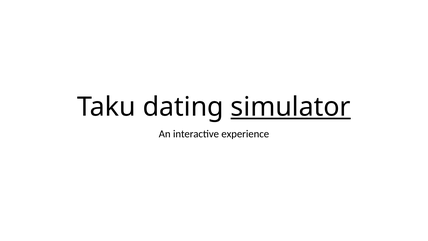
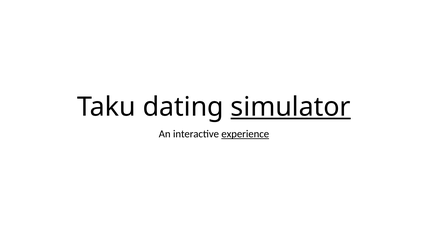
experience underline: none -> present (245, 134)
